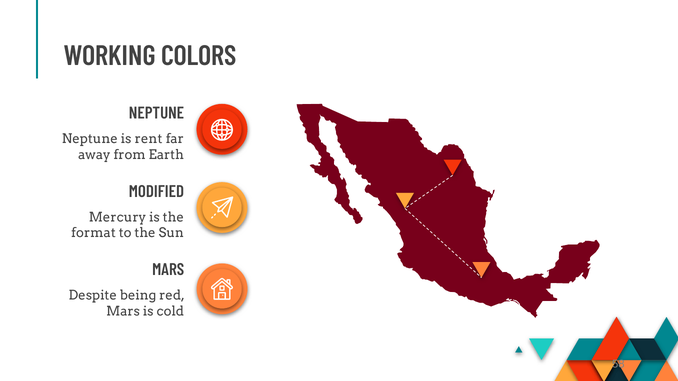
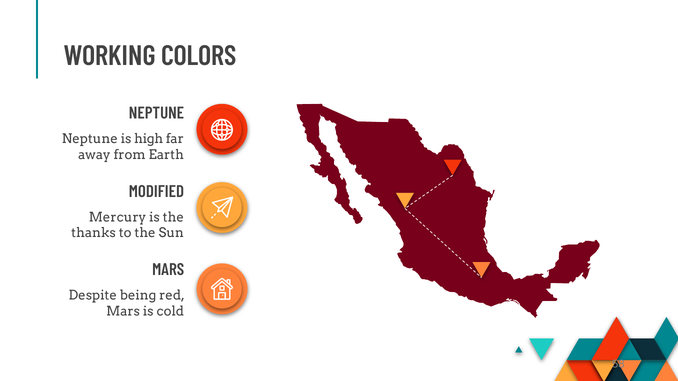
rent: rent -> high (149, 139)
format: format -> thanks (94, 233)
